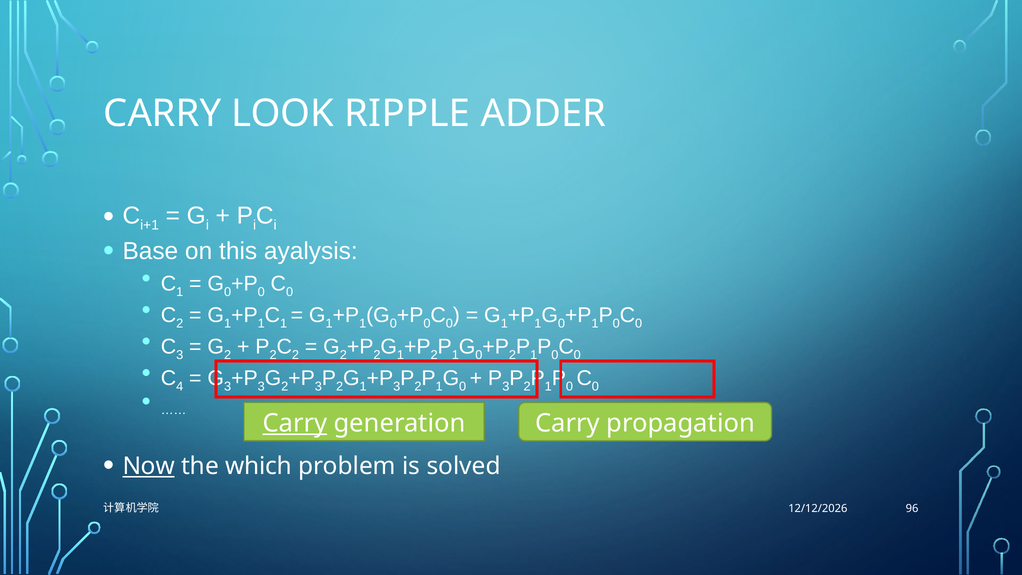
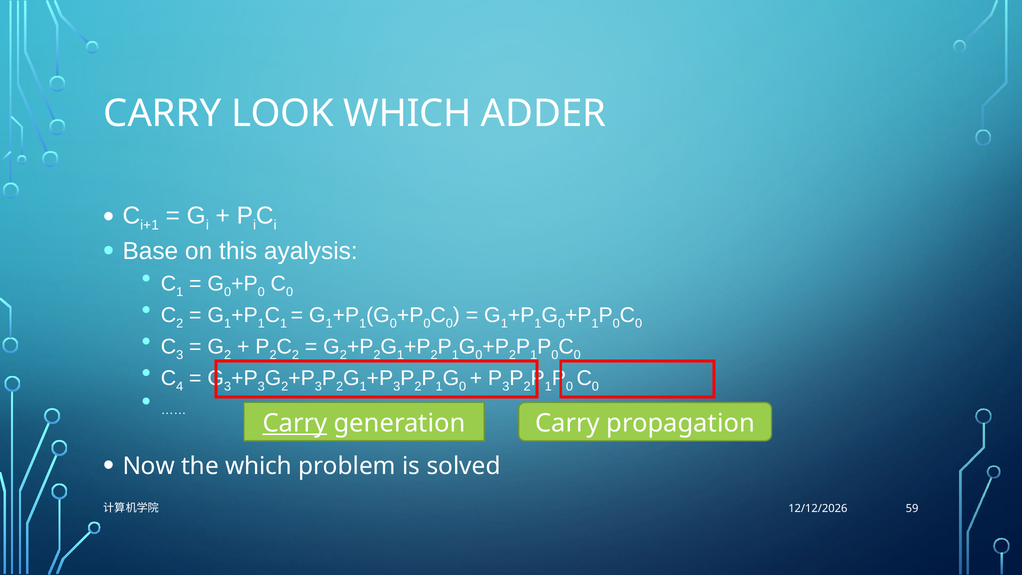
LOOK RIPPLE: RIPPLE -> WHICH (408, 114)
Now underline: present -> none (149, 466)
96: 96 -> 59 (912, 508)
